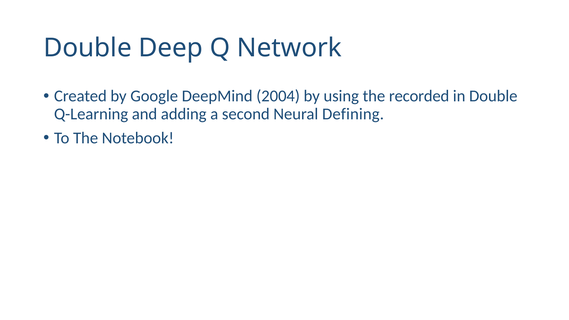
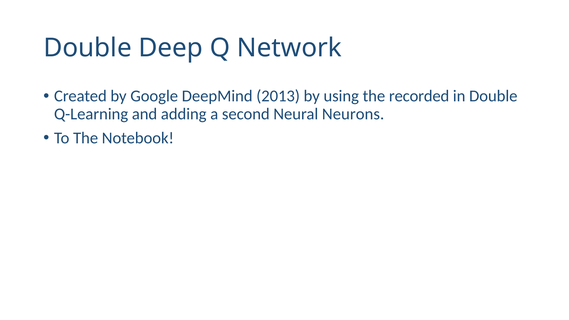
2004: 2004 -> 2013 (278, 96)
Defining: Defining -> Neurons (353, 114)
